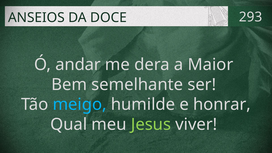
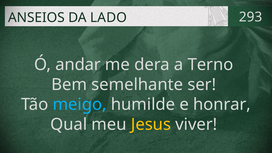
DOCE: DOCE -> LADO (109, 18)
Maior: Maior -> Terno (210, 65)
Jesus colour: light green -> yellow (151, 124)
